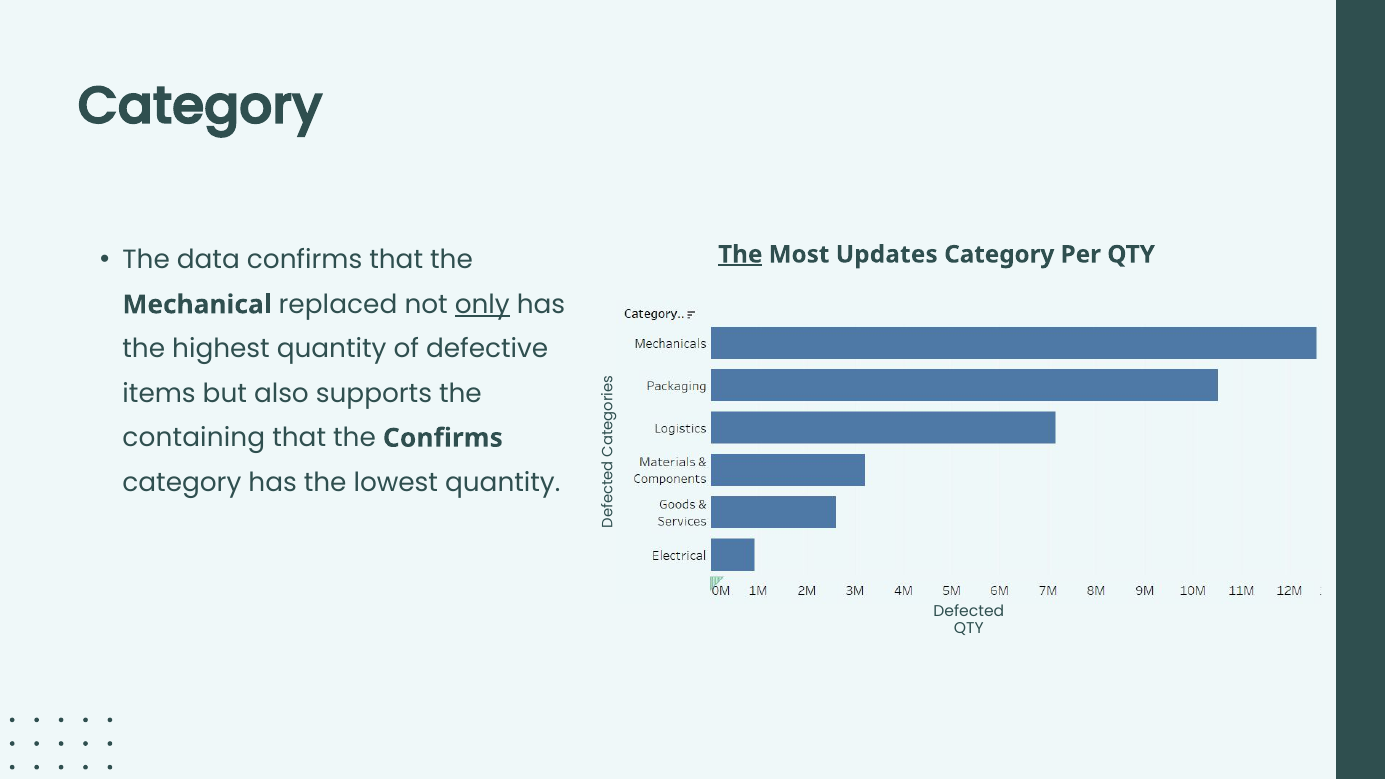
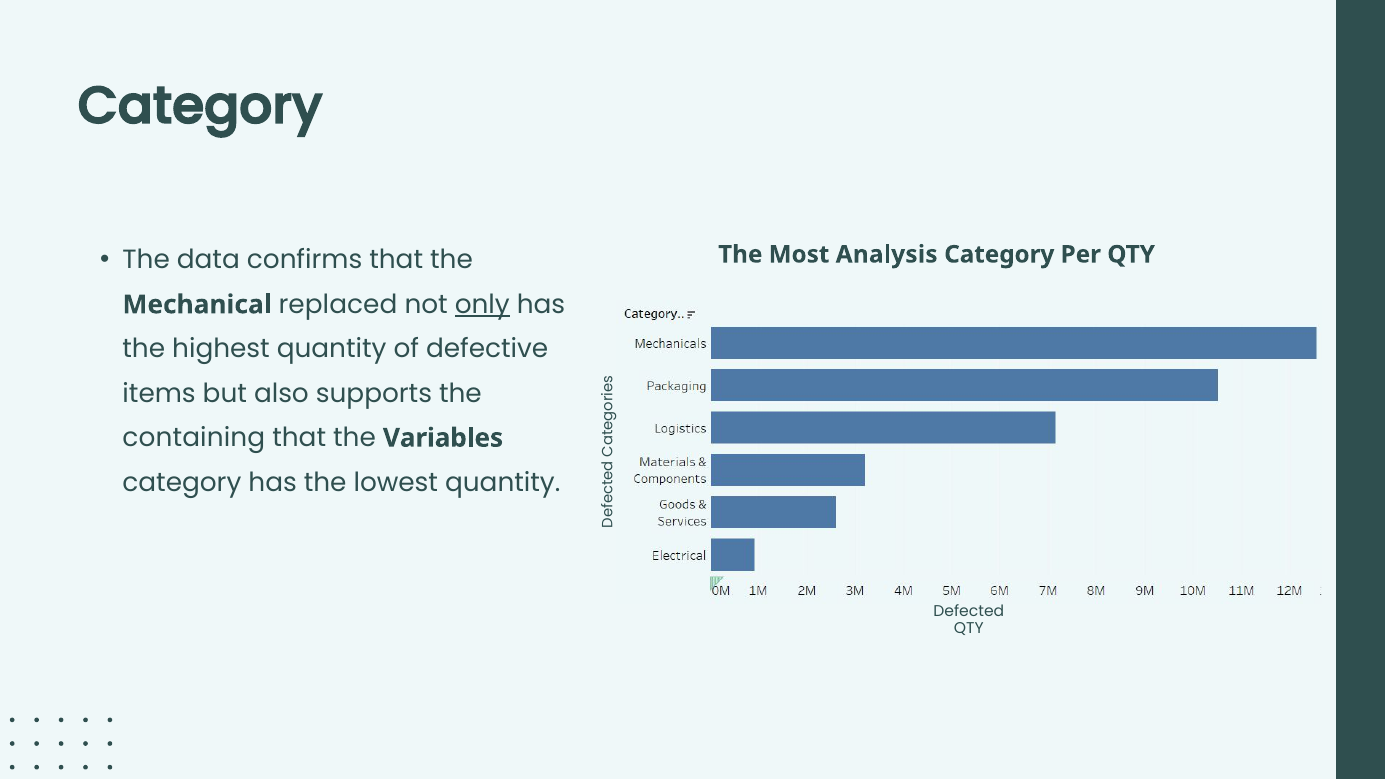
The underline: present -> none (740, 254)
Updates: Updates -> Analysis (887, 254)
the Confirms: Confirms -> Variables (443, 438)
